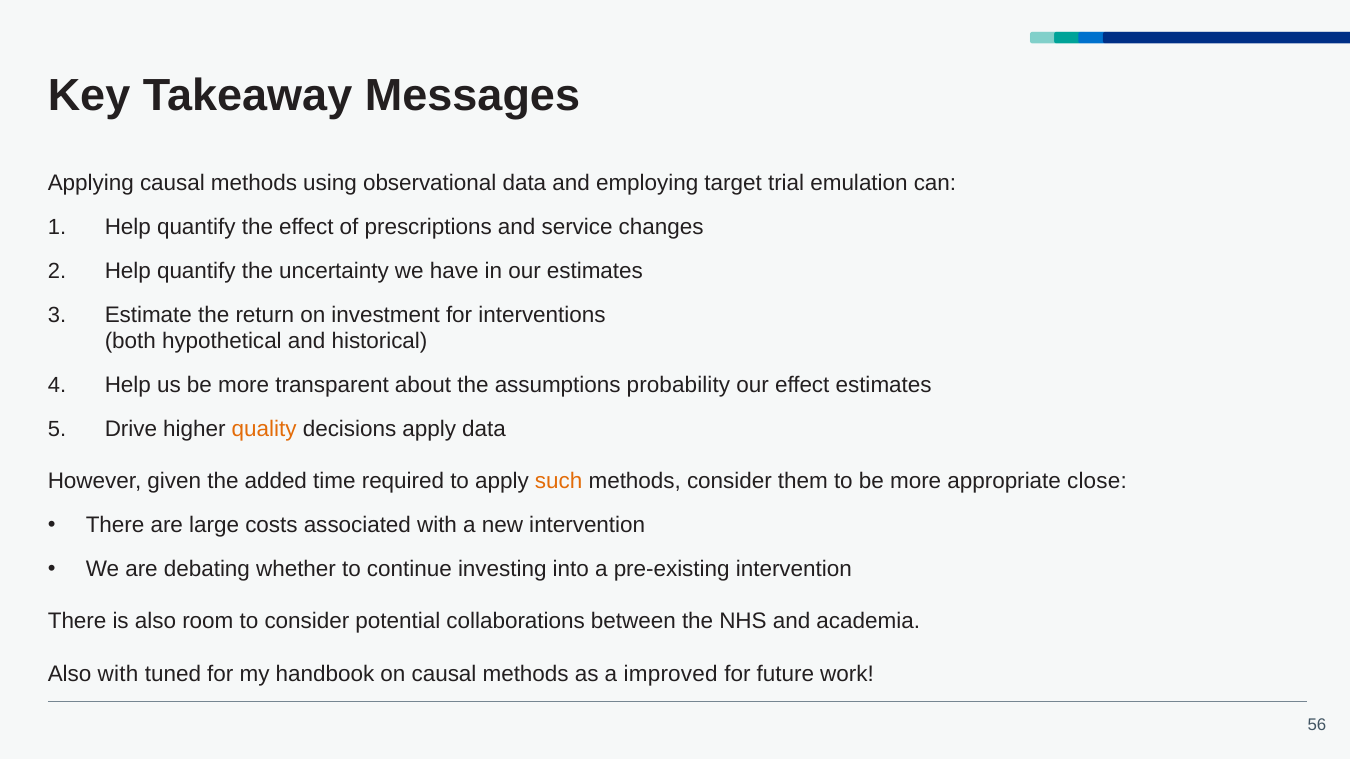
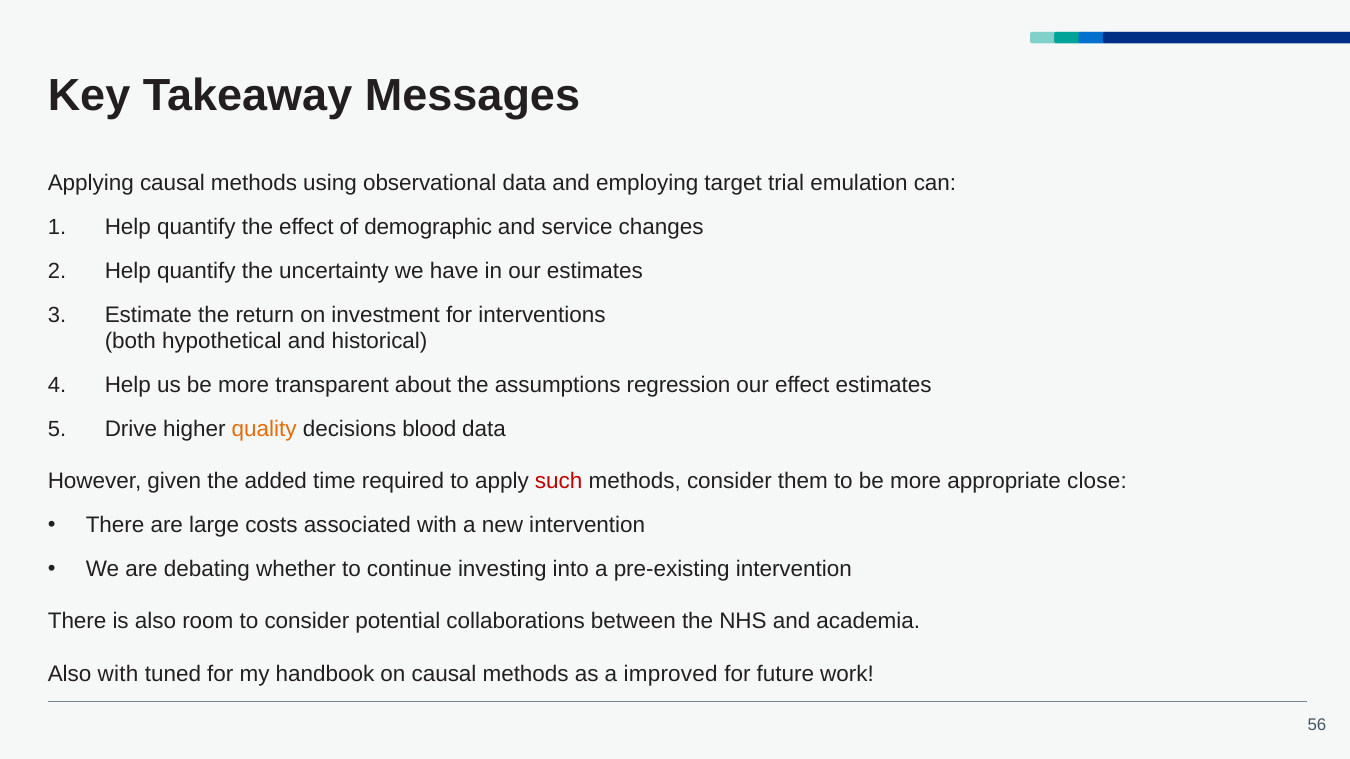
prescriptions: prescriptions -> demographic (428, 227)
probability: probability -> regression (679, 386)
decisions apply: apply -> blood (429, 429)
such colour: orange -> red (559, 482)
